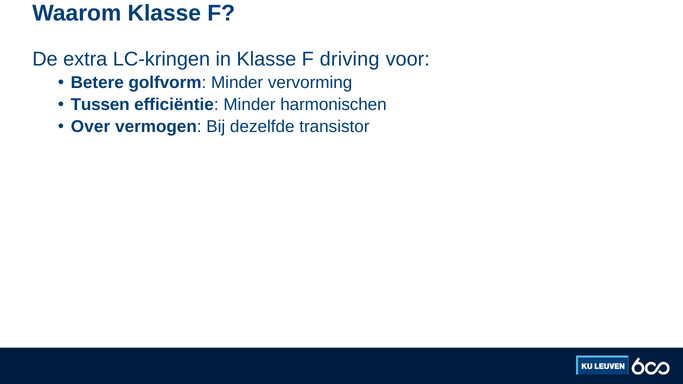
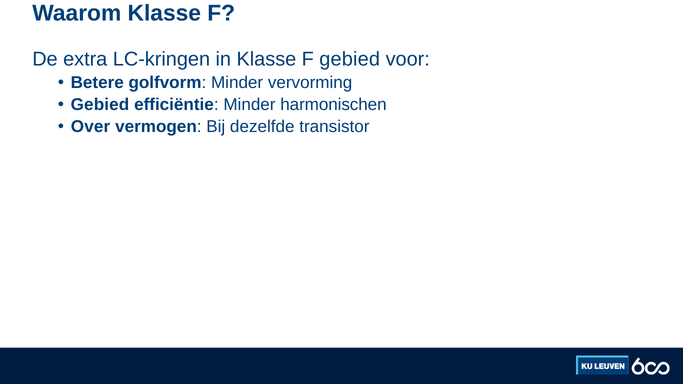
F driving: driving -> gebied (350, 59)
Tussen: Tussen -> Gebied (100, 105)
